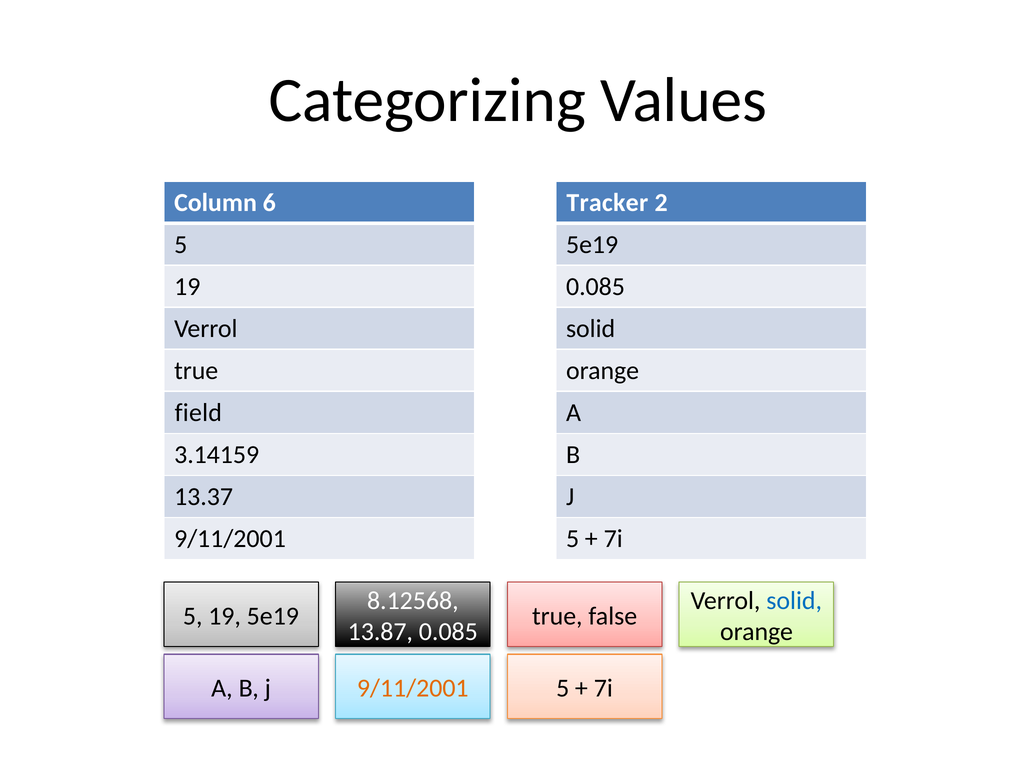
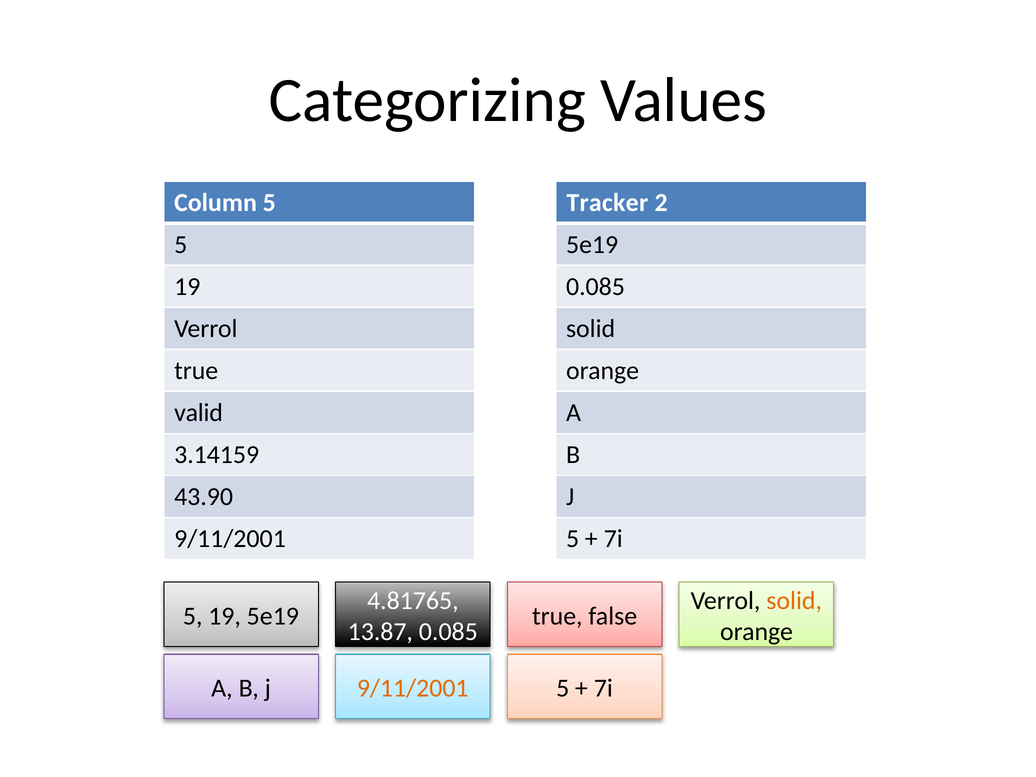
Column 6: 6 -> 5 (269, 203)
field: field -> valid (199, 413)
13.37: 13.37 -> 43.90 (204, 497)
8.12568: 8.12568 -> 4.81765 (413, 601)
solid colour: blue -> orange (794, 601)
